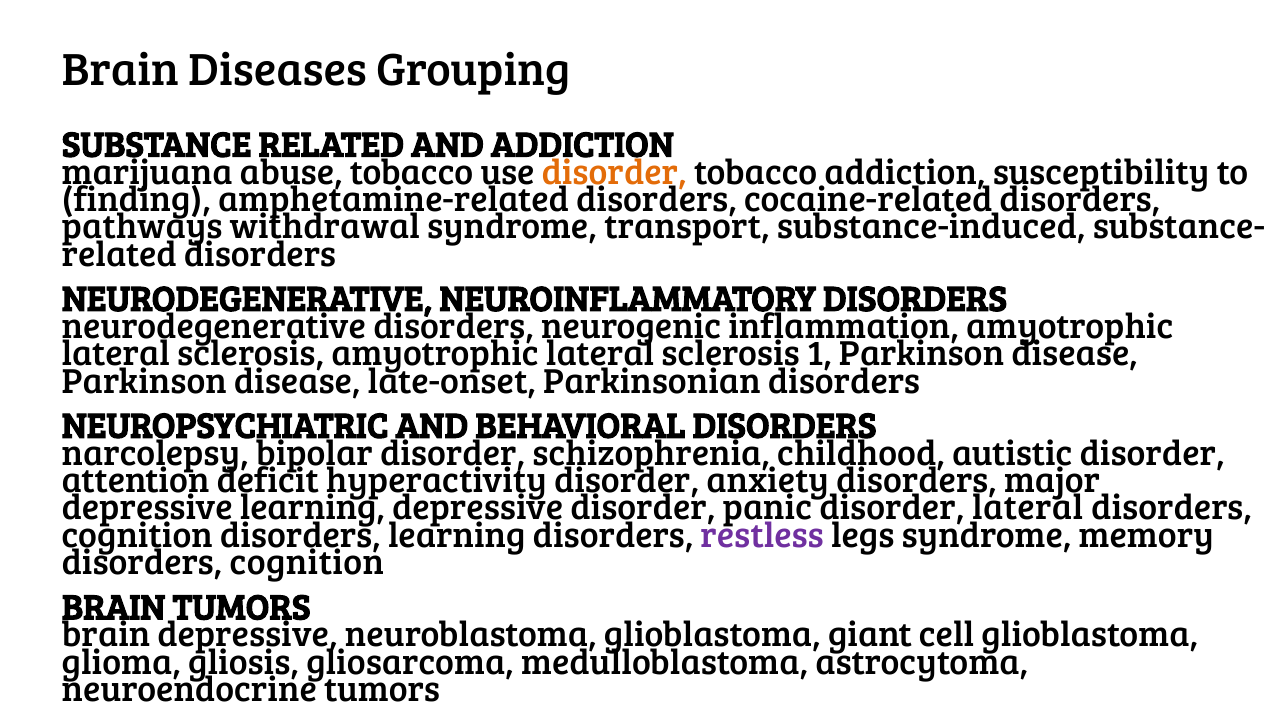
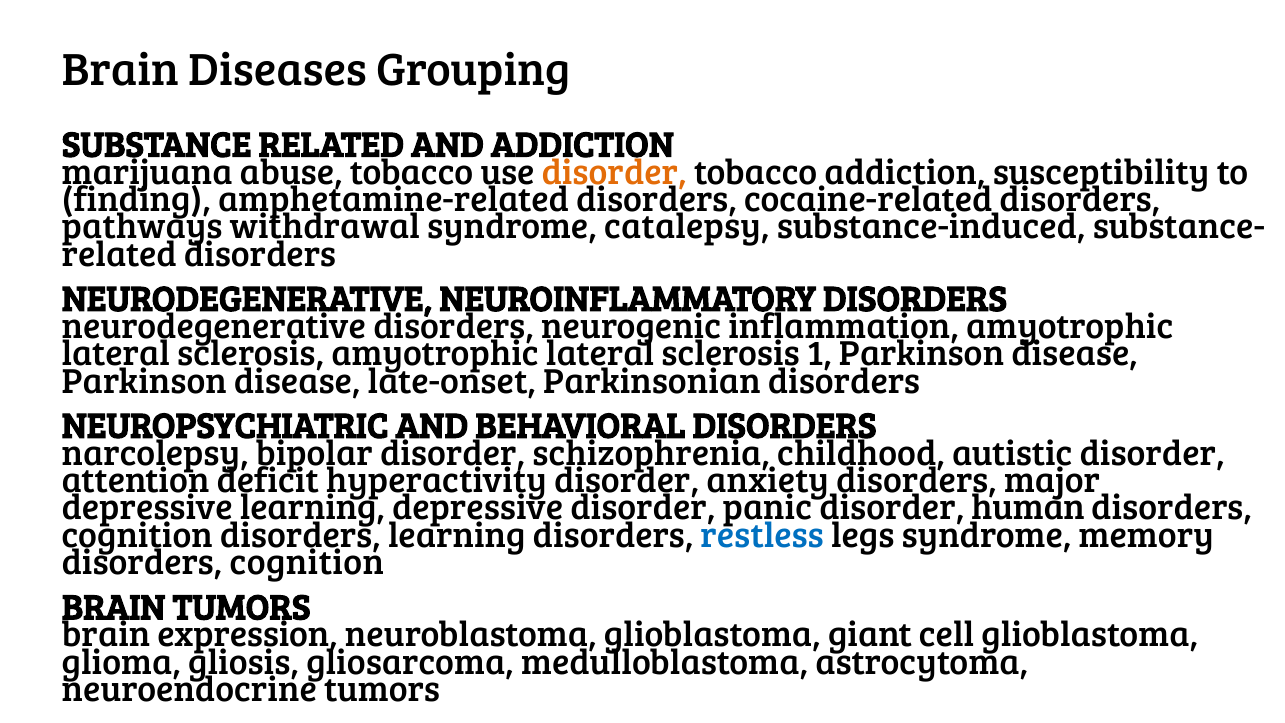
transport: transport -> catalepsy (687, 227)
disorder lateral: lateral -> human (1028, 508)
restless colour: purple -> blue (762, 535)
brain depressive: depressive -> expression (248, 635)
